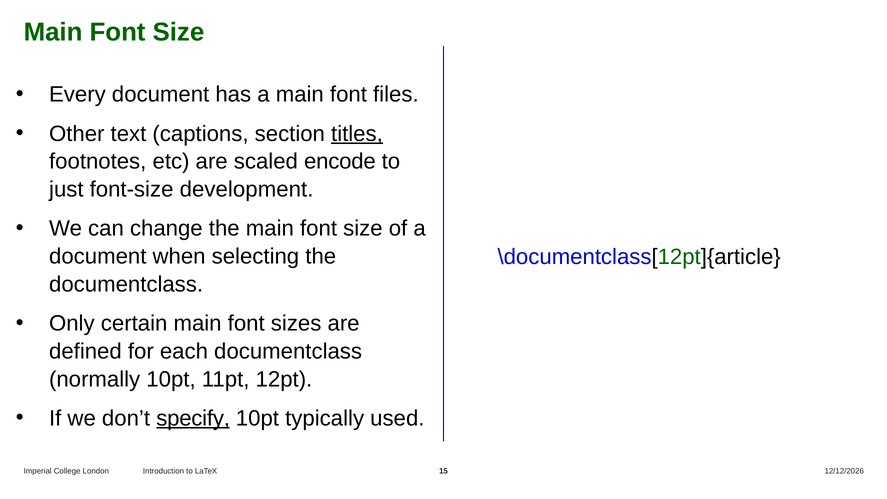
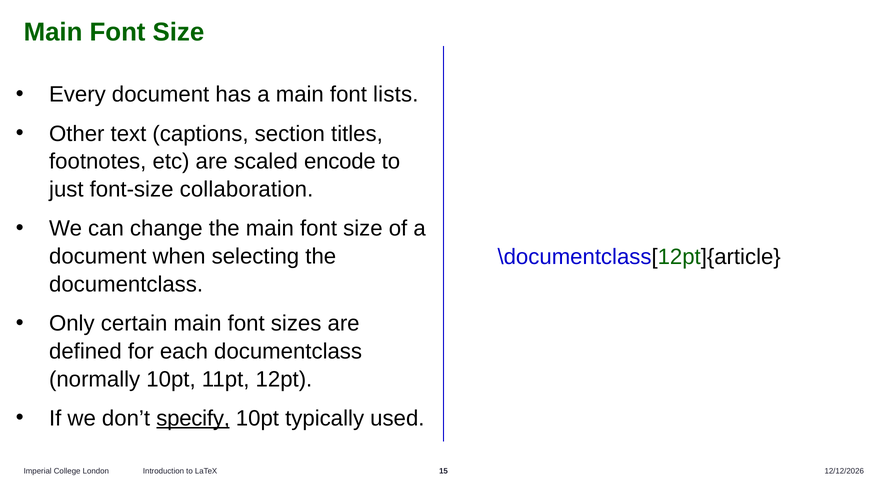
files: files -> lists (396, 95)
titles underline: present -> none (357, 134)
development: development -> collaboration (247, 190)
